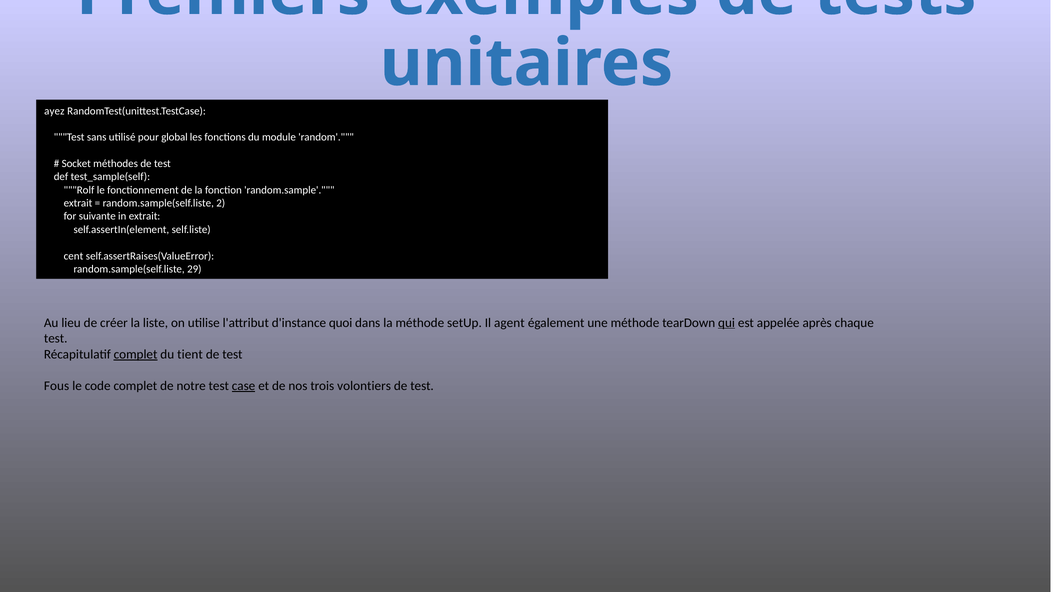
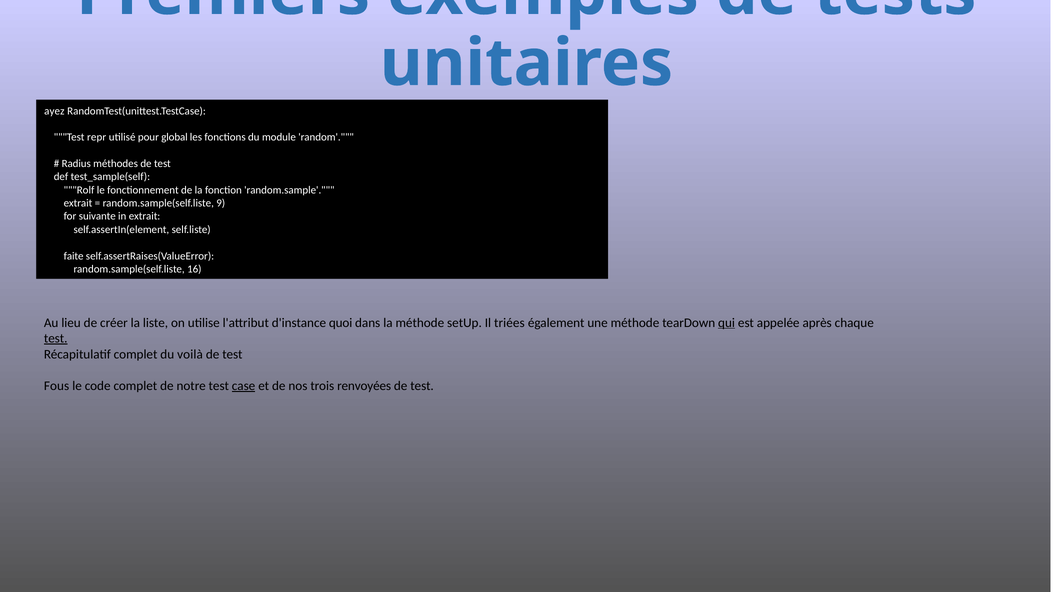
sans: sans -> repr (97, 137)
Socket: Socket -> Radius (76, 164)
2: 2 -> 9 (221, 203)
cent: cent -> faite (74, 256)
29: 29 -> 16 (194, 269)
agent: agent -> triées (509, 323)
test underline: none -> present (56, 339)
complet underline: present -> none (136, 354)
tient: tient -> voilà (190, 354)
volontiers: volontiers -> renvoyées (364, 386)
